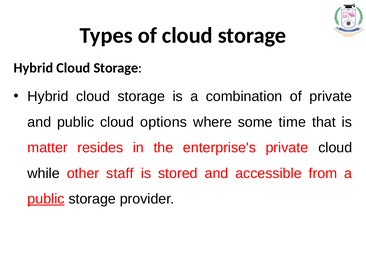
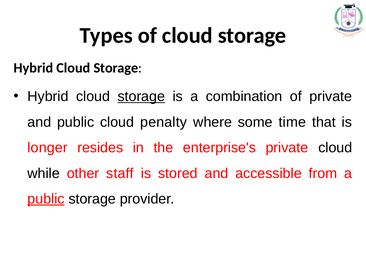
storage underline: none -> present (141, 96)
options: options -> penalty (164, 122)
matter: matter -> longer (48, 147)
